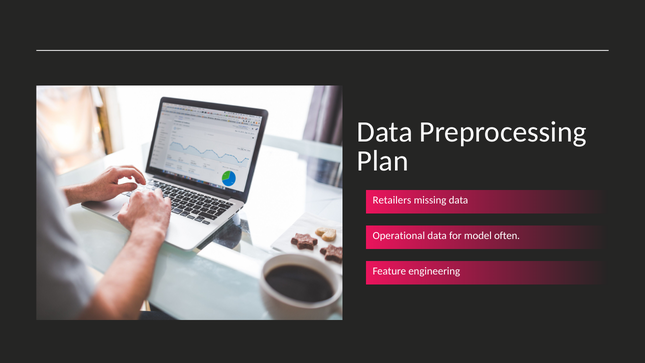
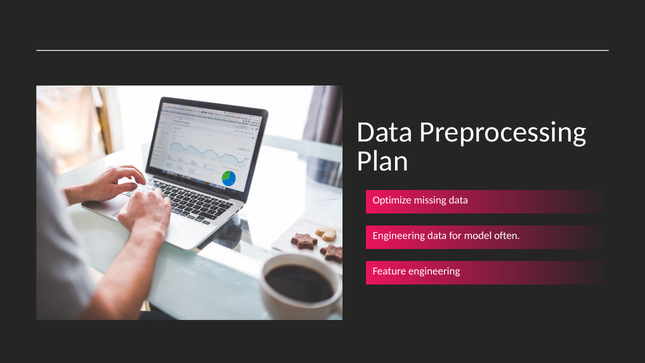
Retailers: Retailers -> Optimize (392, 200)
Operational: Operational -> Engineering (399, 236)
